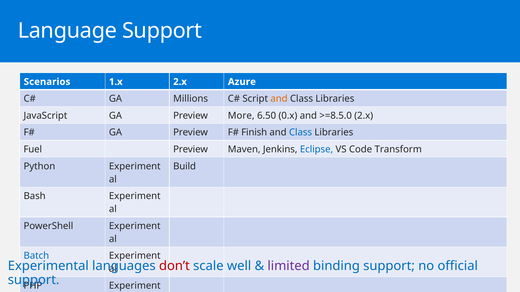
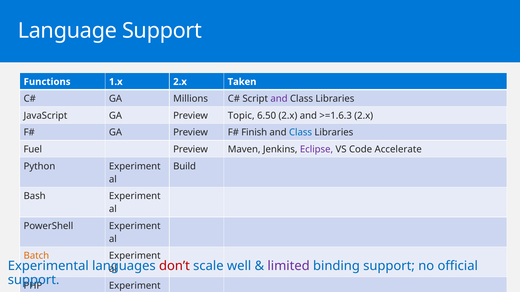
Scenarios: Scenarios -> Functions (47, 82)
Azure: Azure -> Taken (242, 82)
and colour: orange -> purple (279, 99)
More: More -> Topic (241, 116)
6.50 0.x: 0.x -> 2.x (288, 116)
>=8.5.0: >=8.5.0 -> >=1.6.3 (336, 116)
Eclipse colour: blue -> purple (317, 150)
Transform: Transform -> Accelerate (398, 150)
Batch colour: blue -> orange (36, 256)
